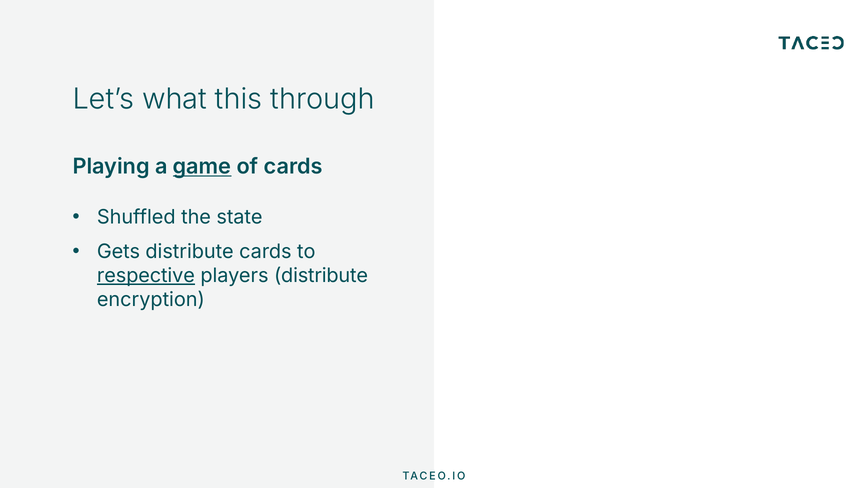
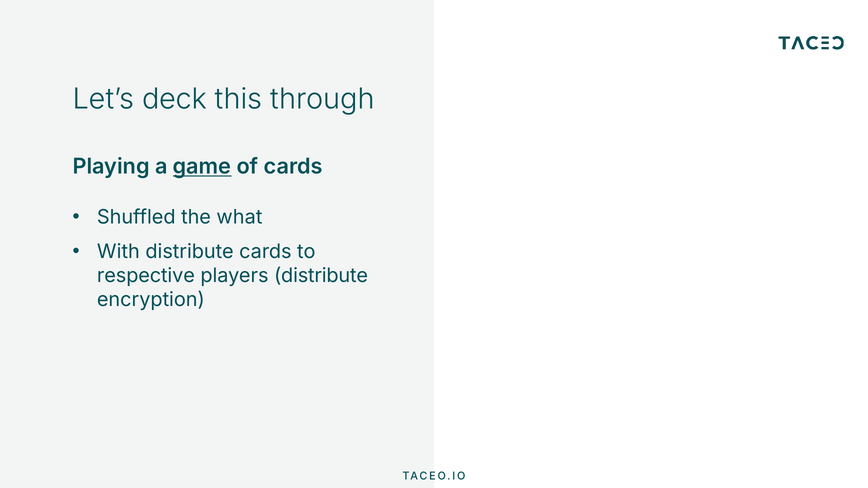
what: what -> deck (175, 99)
state: state -> what (239, 217)
Gets: Gets -> With (118, 252)
respective underline: present -> none (146, 276)
